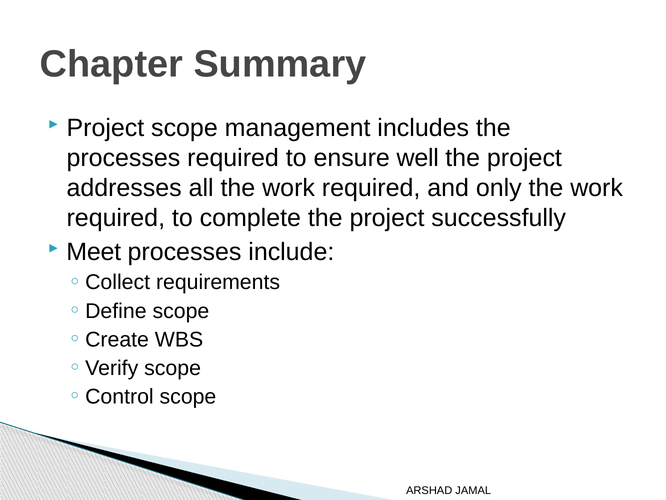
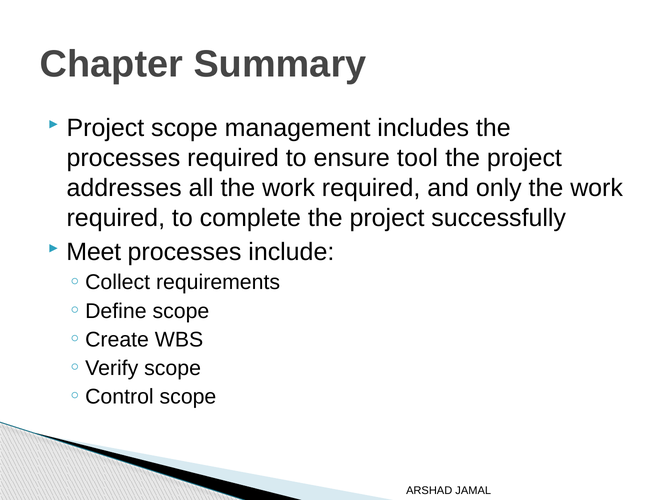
well: well -> tool (417, 158)
